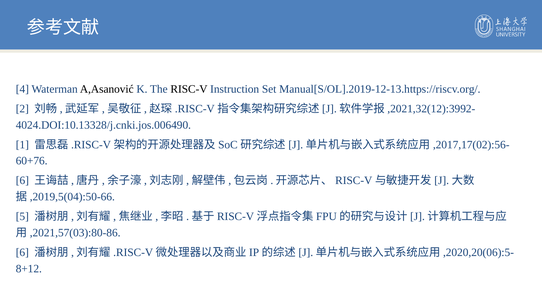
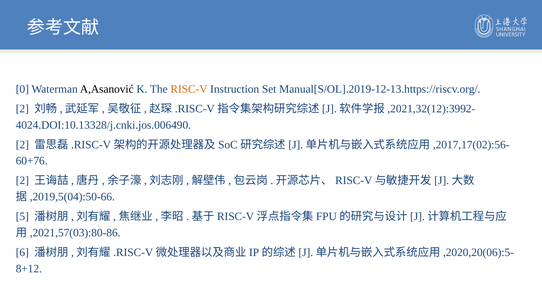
4: 4 -> 0 (22, 89)
RISC-V colour: black -> orange (189, 89)
1: 1 -> 2 (22, 145)
6: 6 -> 2 (22, 180)
